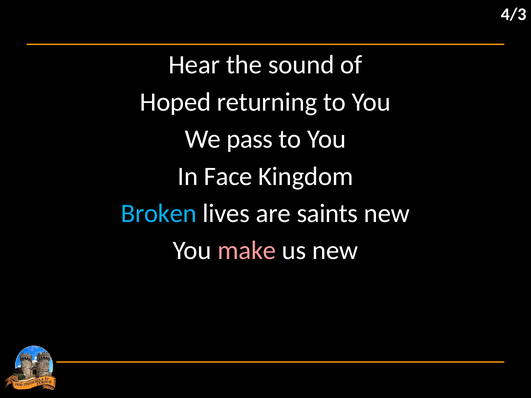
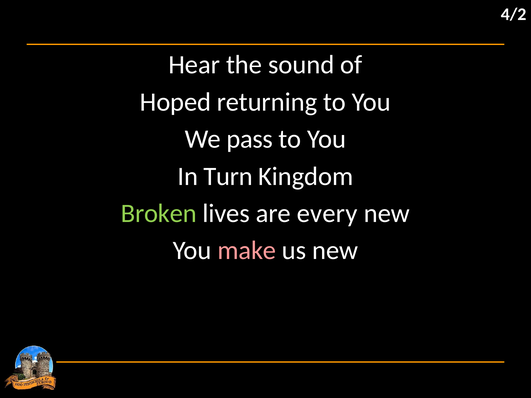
4/3: 4/3 -> 4/2 (514, 14)
Face: Face -> Turn (228, 176)
Broken colour: light blue -> light green (159, 214)
saints: saints -> every (327, 214)
